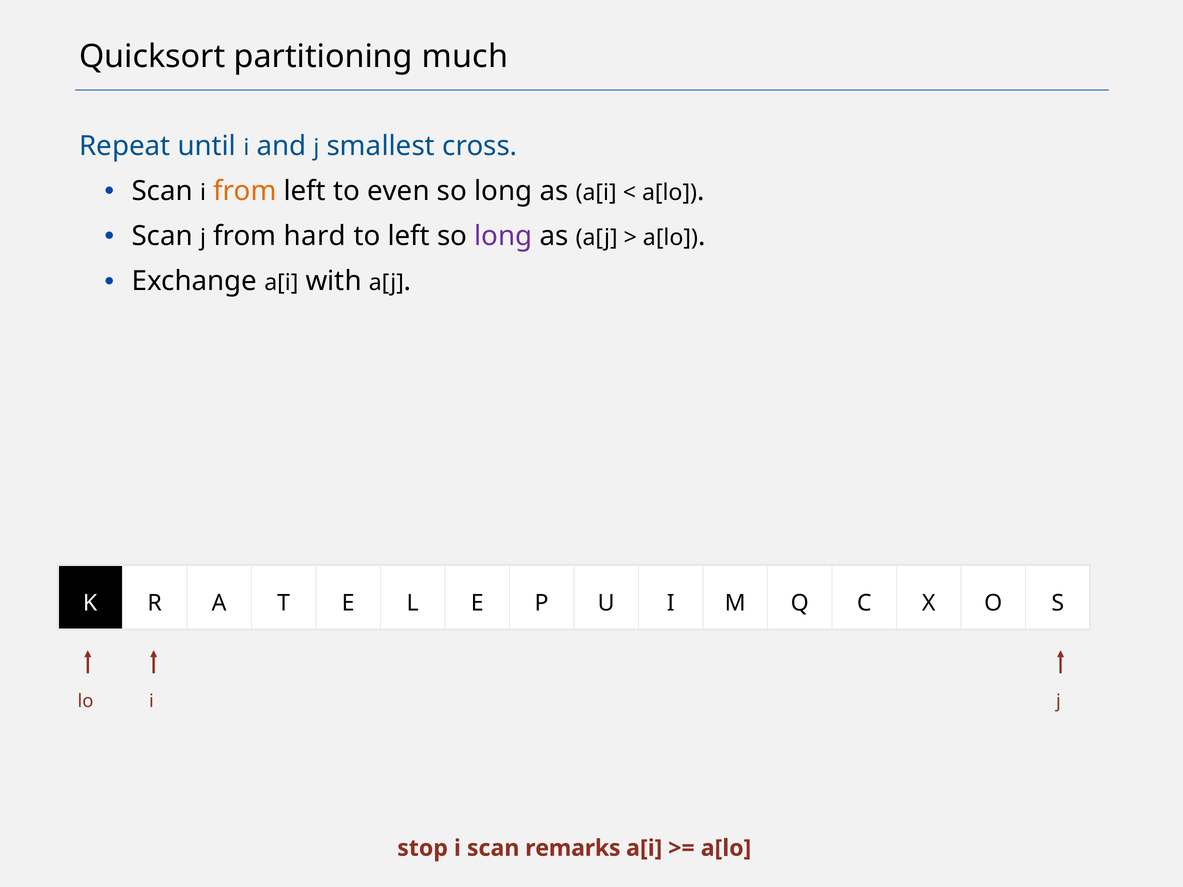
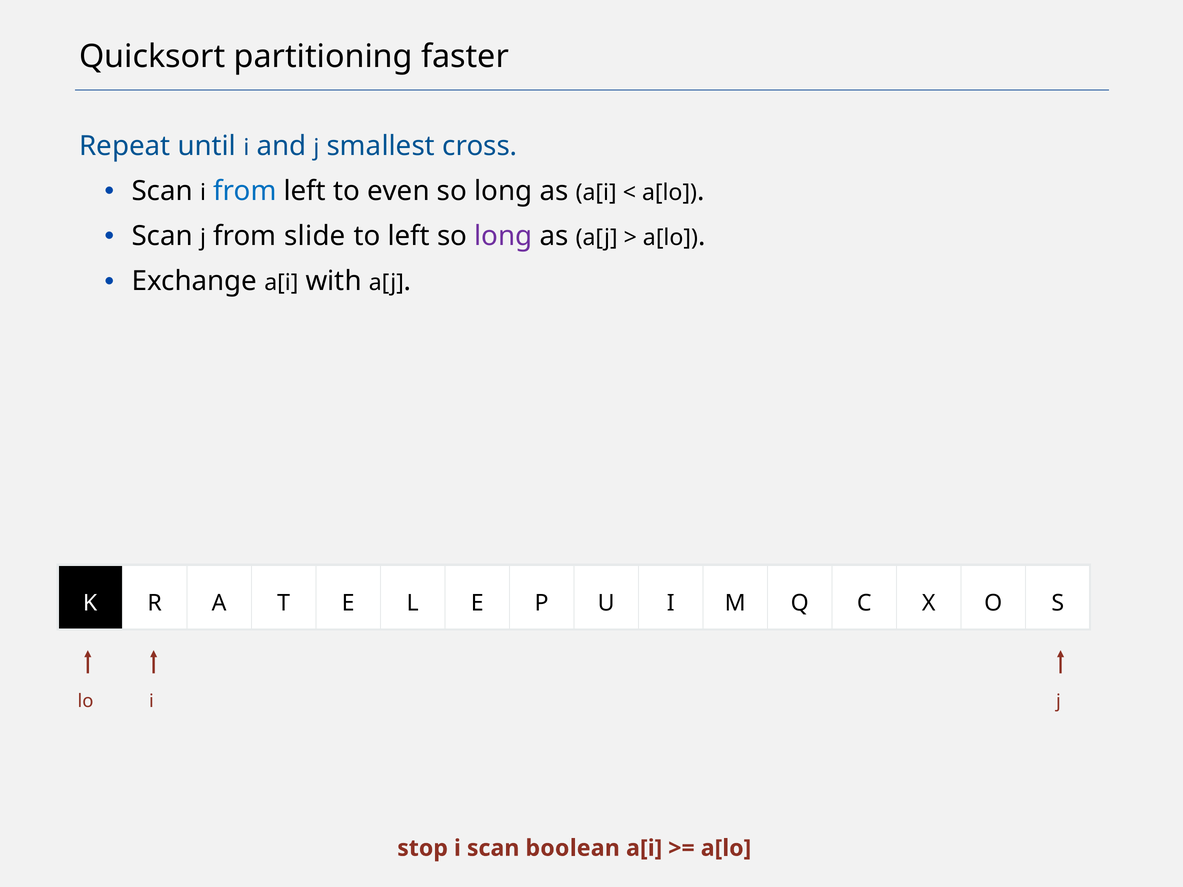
much: much -> faster (465, 57)
from colour: orange -> blue (245, 191)
hard: hard -> slide (315, 236)
remarks: remarks -> boolean (573, 848)
